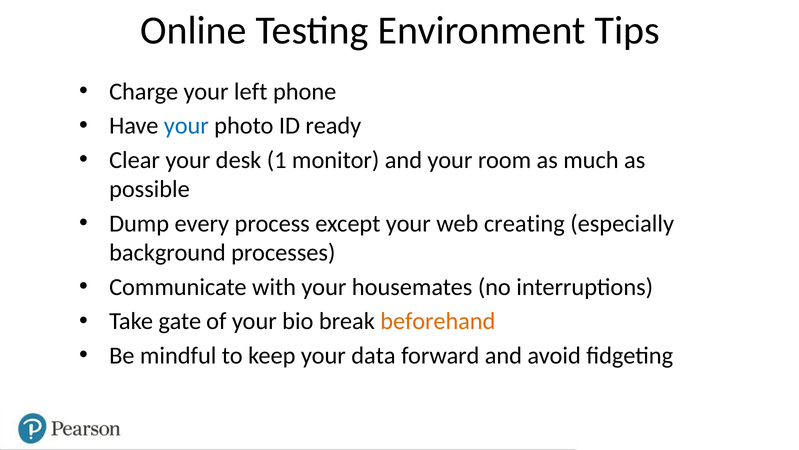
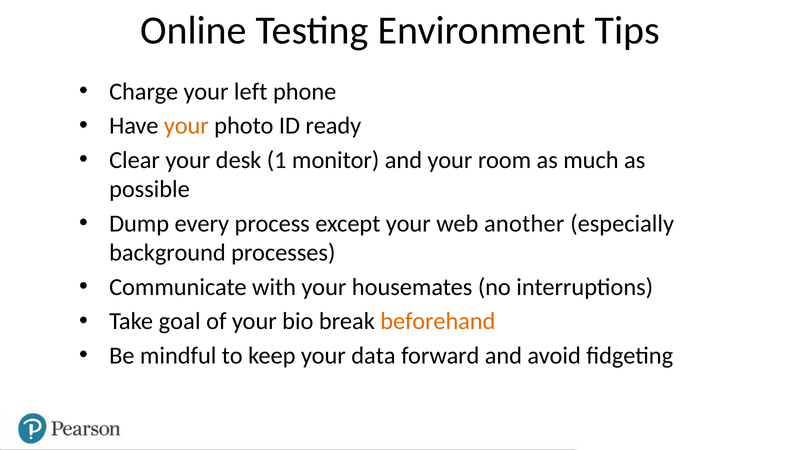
your colour: blue -> orange (186, 126)
creating: creating -> another (524, 223)
gate: gate -> goal (180, 321)
